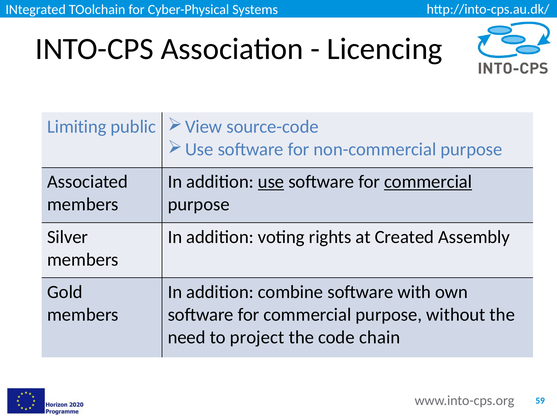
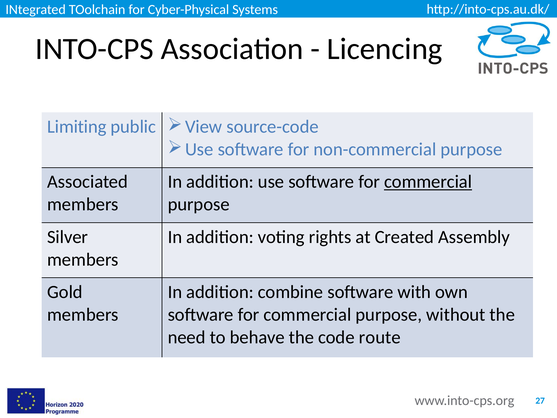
use underline: present -> none (271, 182)
project: project -> behave (257, 337)
chain: chain -> route (380, 337)
59: 59 -> 27 (540, 400)
